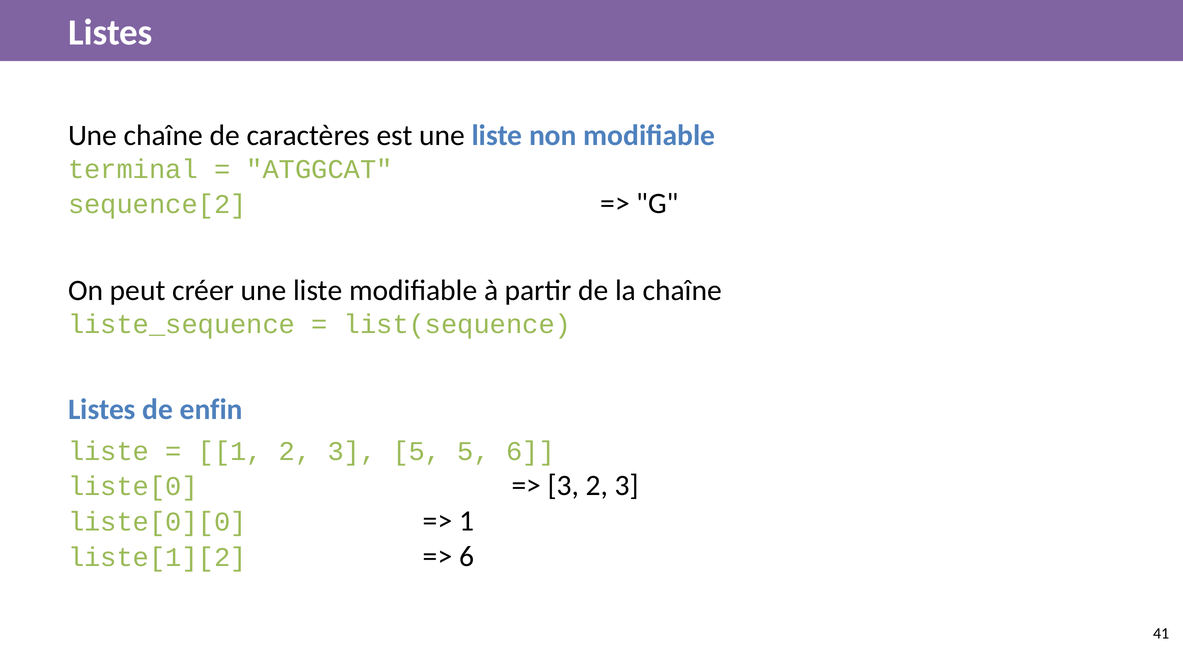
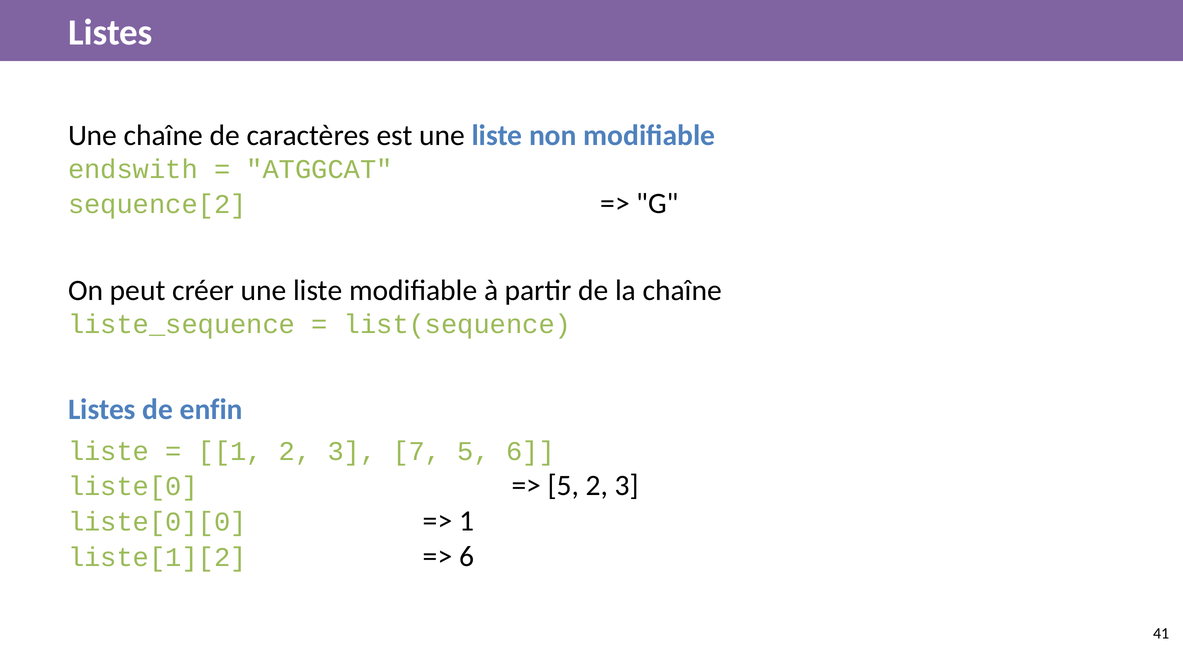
terminal: terminal -> endswith (133, 170)
3 5: 5 -> 7 (417, 452)
3: 3 -> 5 (563, 486)
